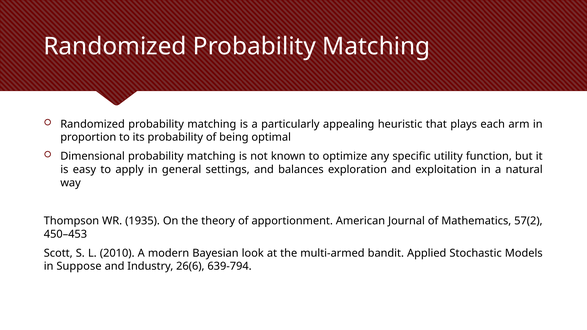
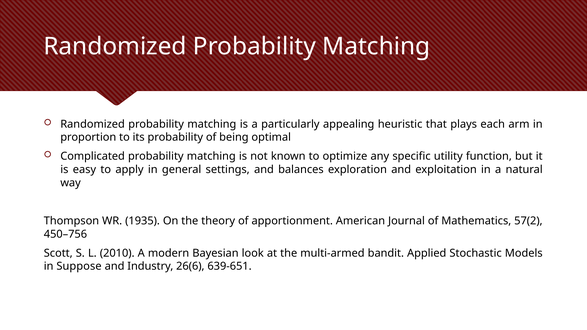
Dimensional: Dimensional -> Complicated (93, 156)
450–453: 450–453 -> 450–756 (65, 234)
639-794: 639-794 -> 639-651 (230, 266)
